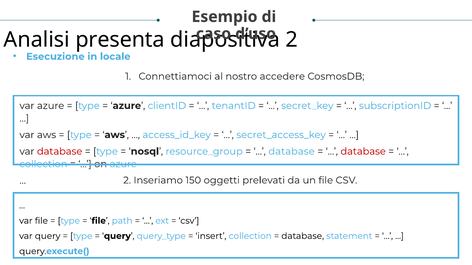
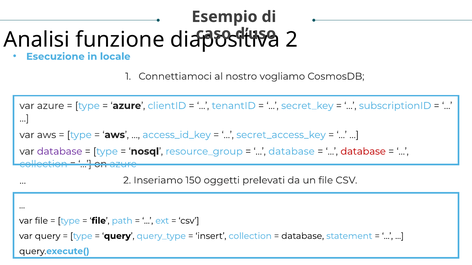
presenta: presenta -> funzione (120, 40)
accedere: accedere -> vogliamo (282, 76)
database colour: red -> purple (60, 152)
